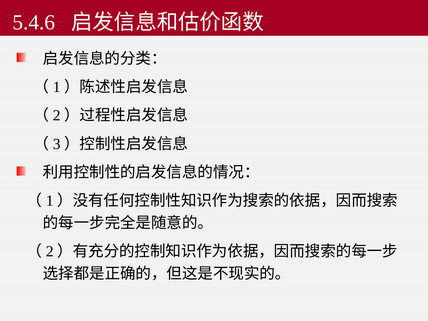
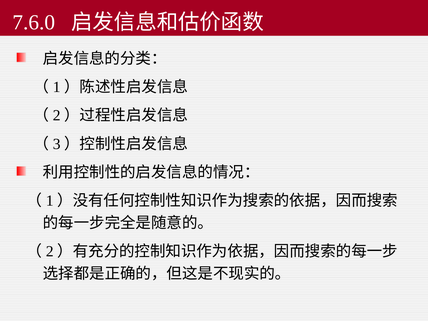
5.4.6: 5.4.6 -> 7.6.0 (34, 22)
